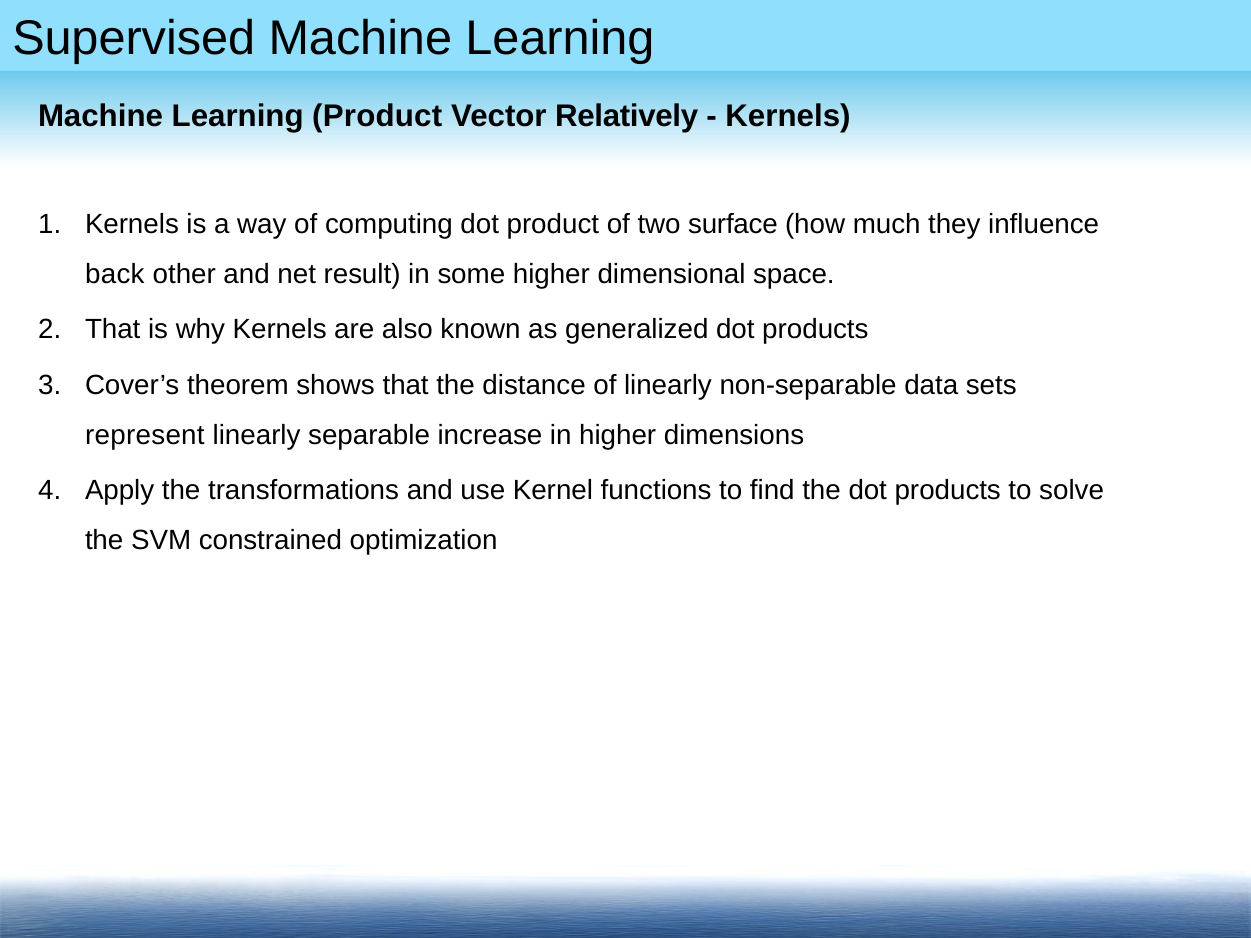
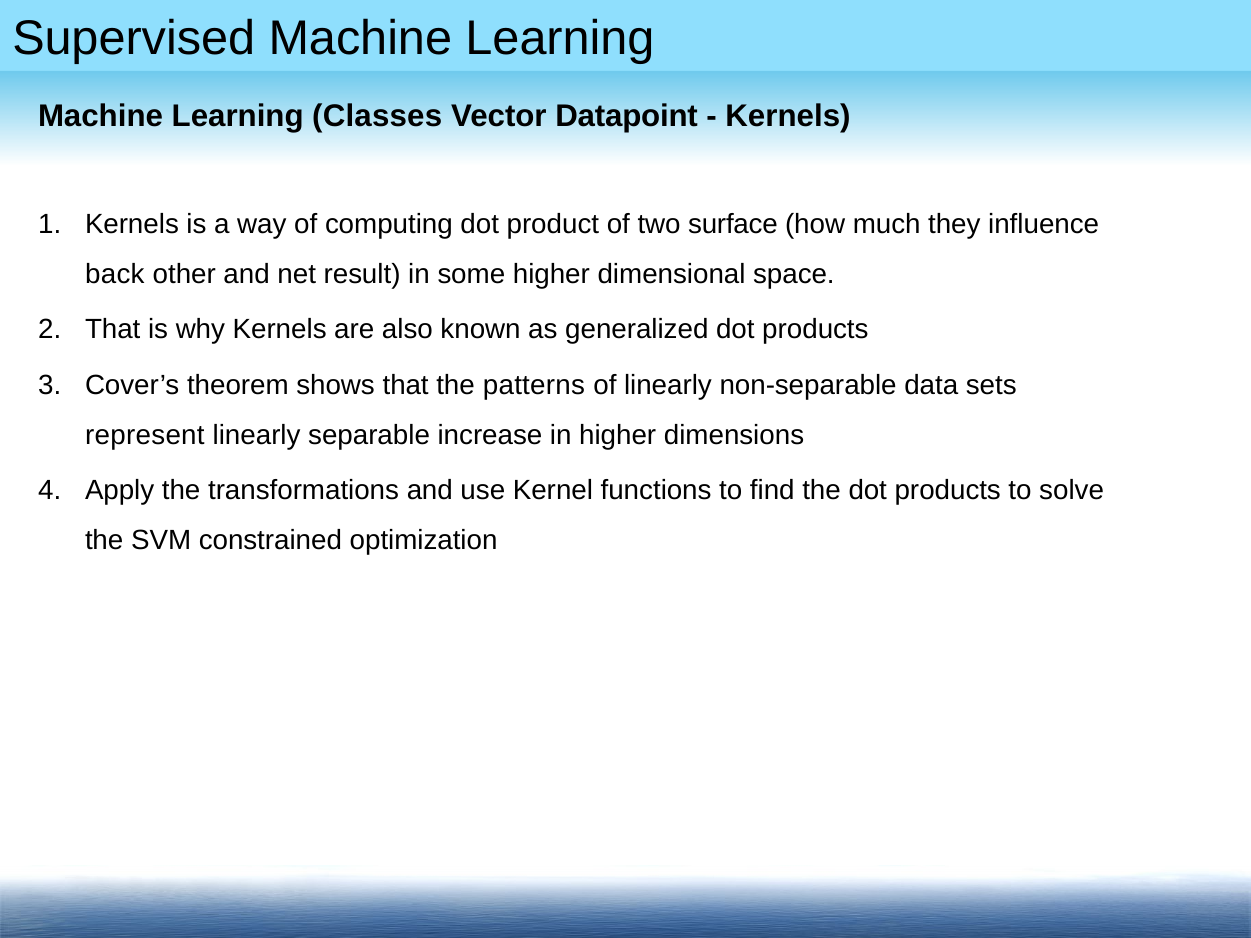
Learning Product: Product -> Classes (377, 116)
Relatively: Relatively -> Datapoint (627, 116)
distance: distance -> patterns (534, 385)
